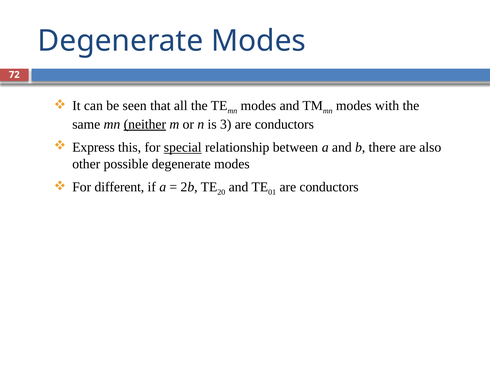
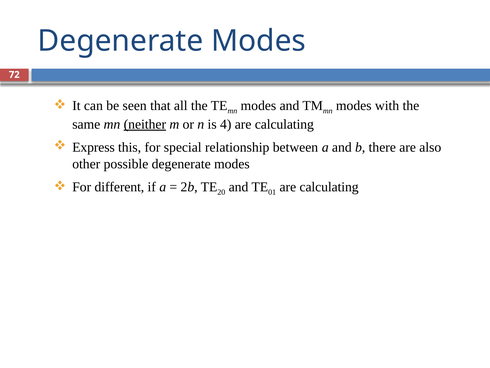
3: 3 -> 4 (226, 124)
conductors: conductors -> calculating (284, 124)
special underline: present -> none (183, 147)
conductors: conductors -> calculating (329, 187)
